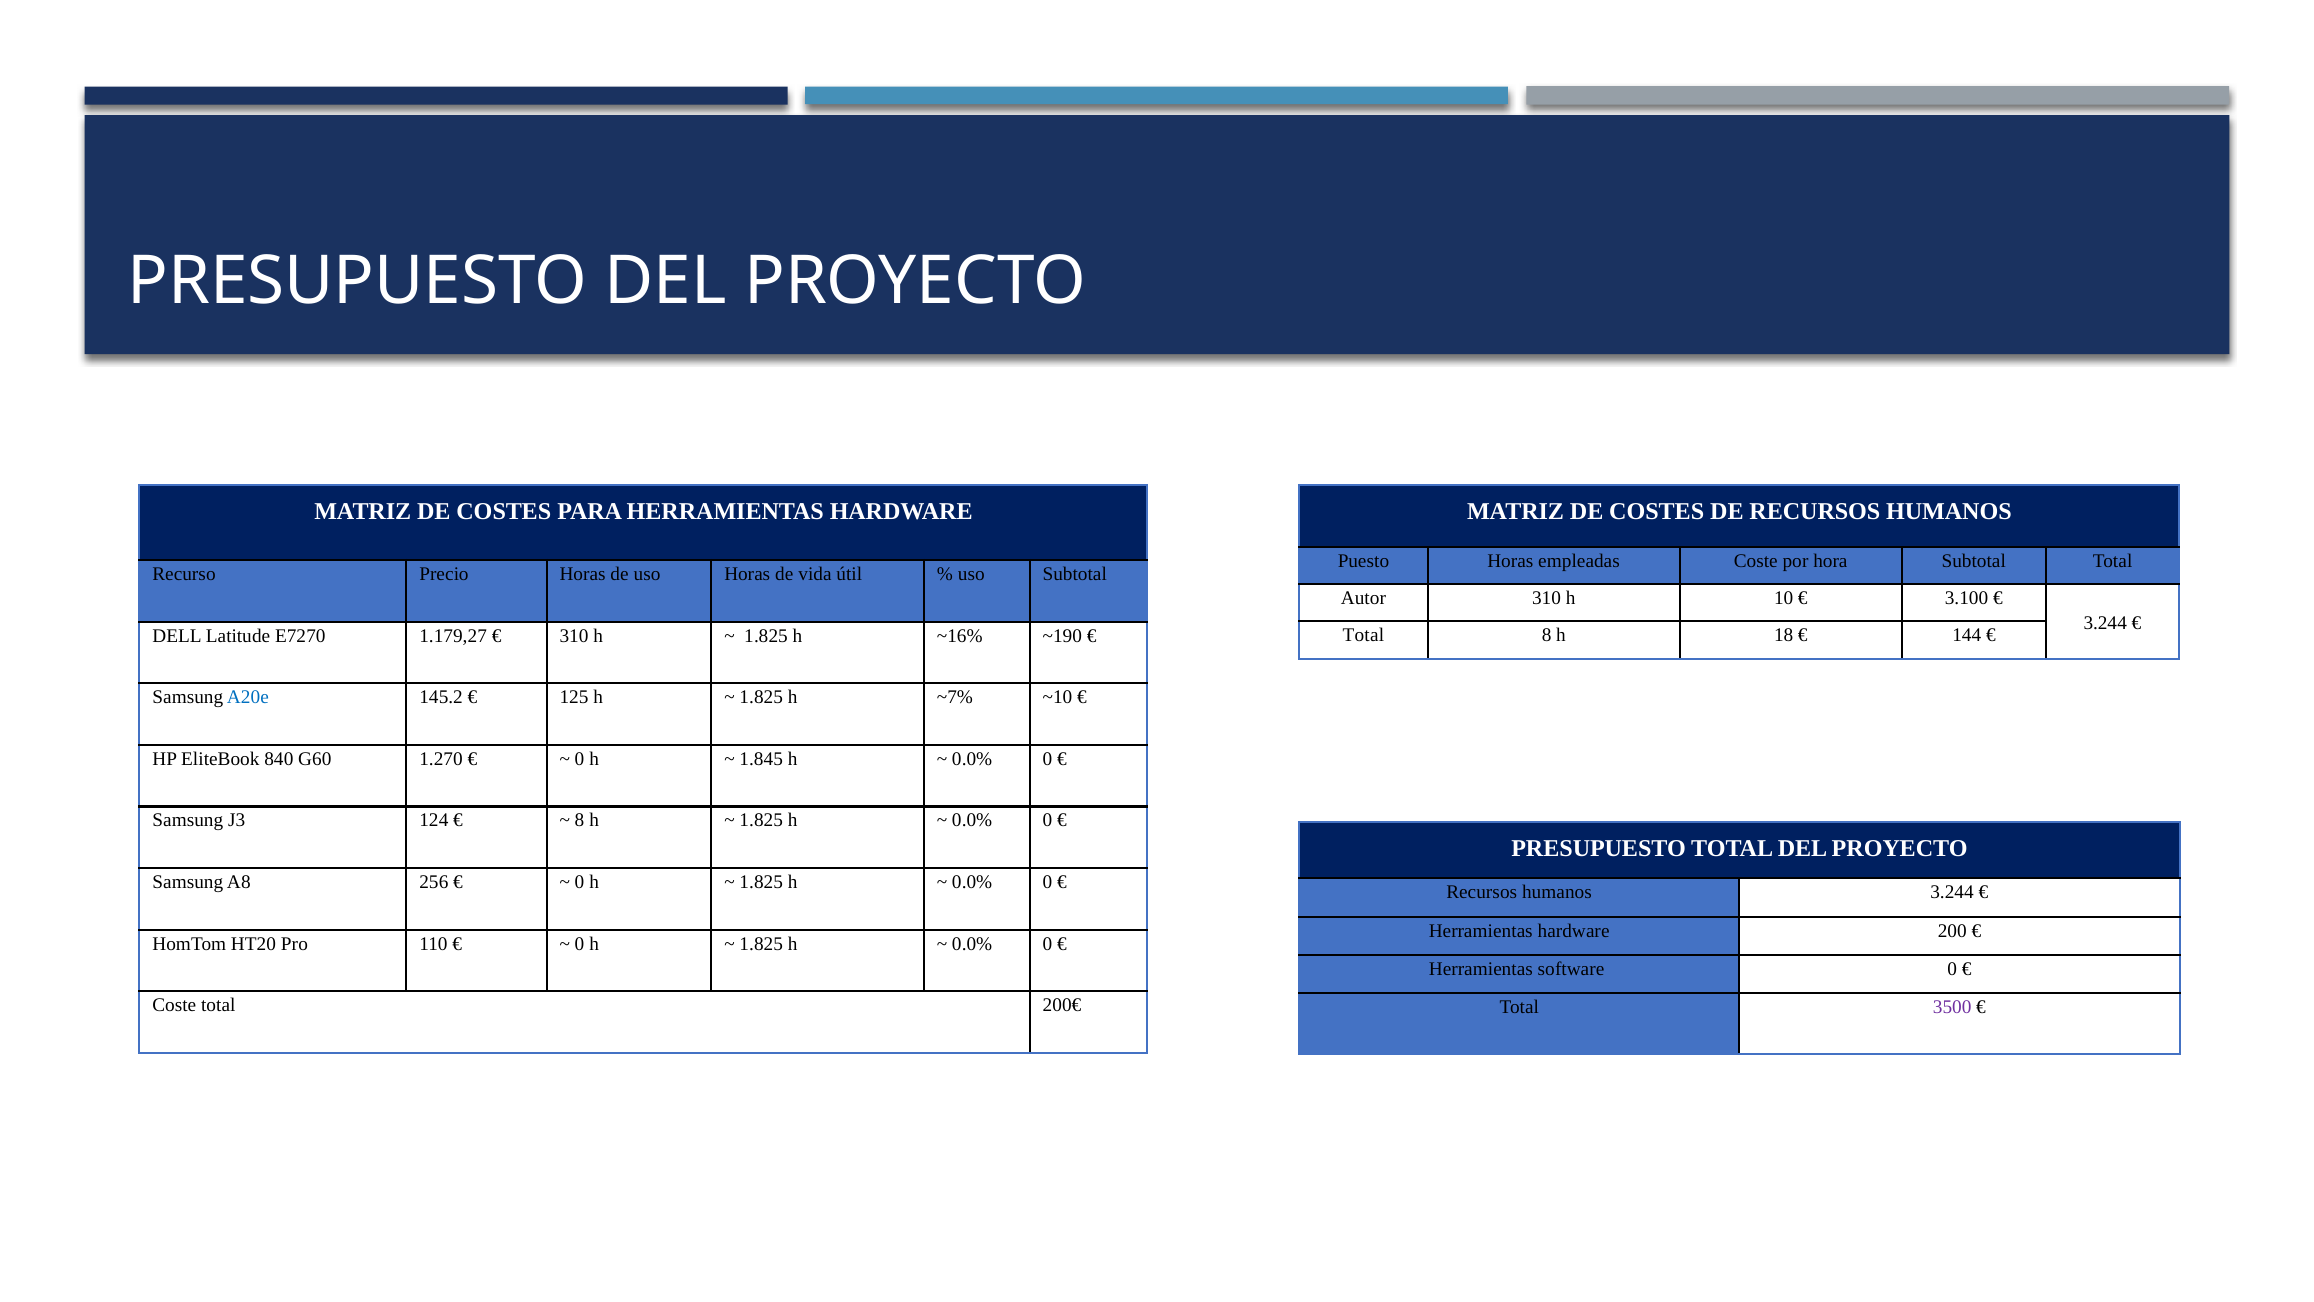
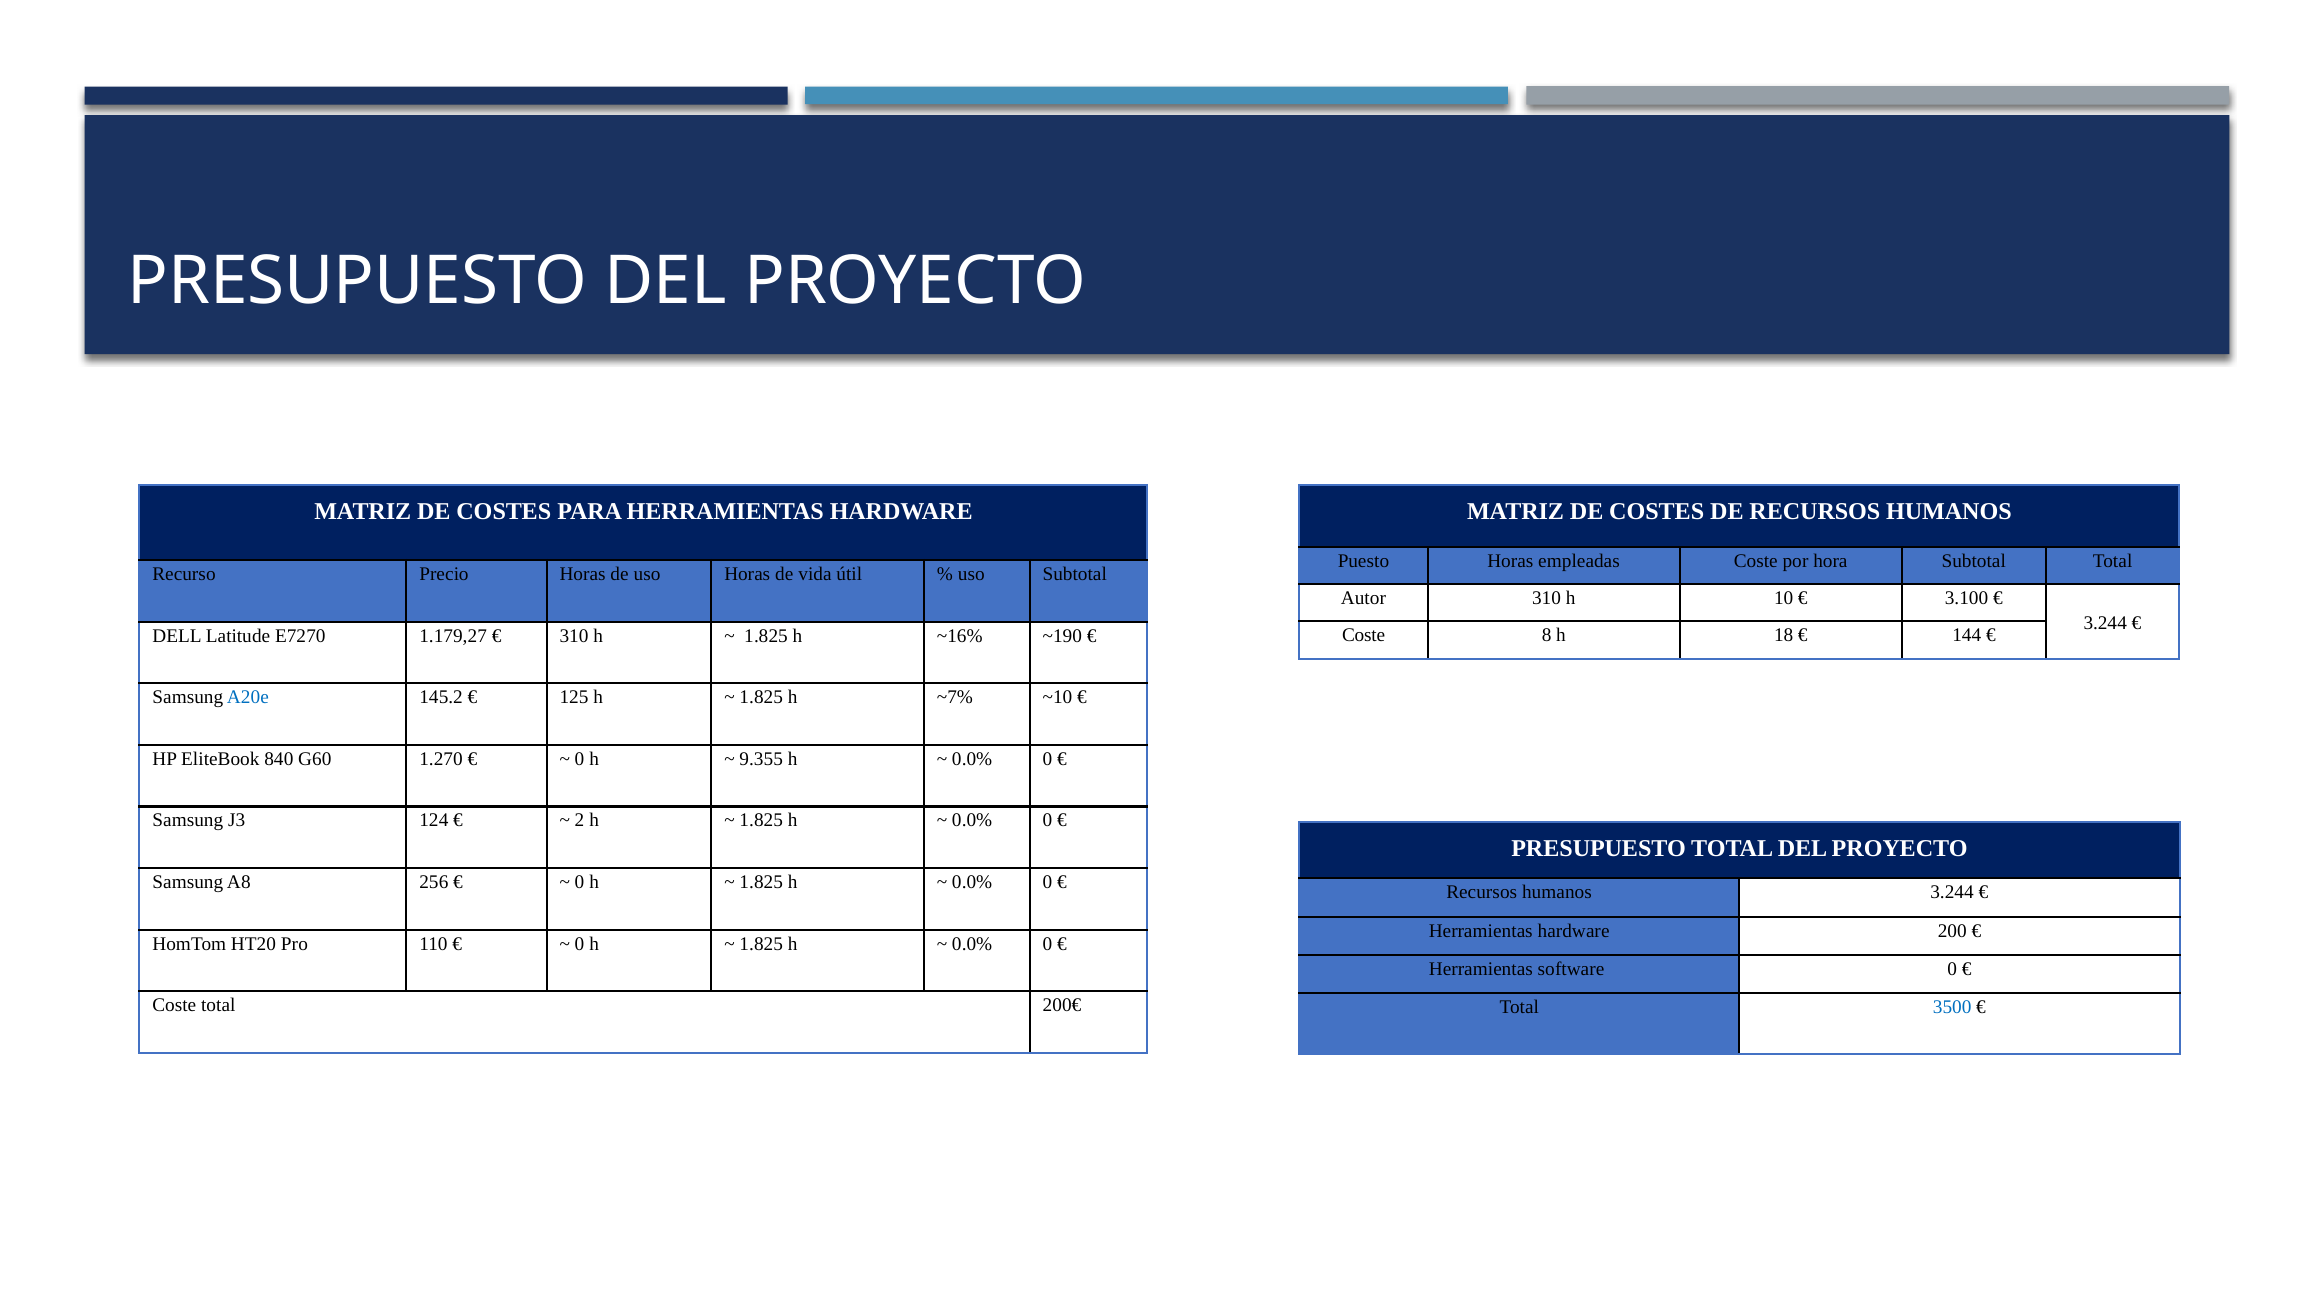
Total: Total -> Coste (1364, 635)
1.845: 1.845 -> 9.355 (761, 759)
8: 8 -> 2 (579, 820)
3500 colour: purple -> blue (1952, 1007)
